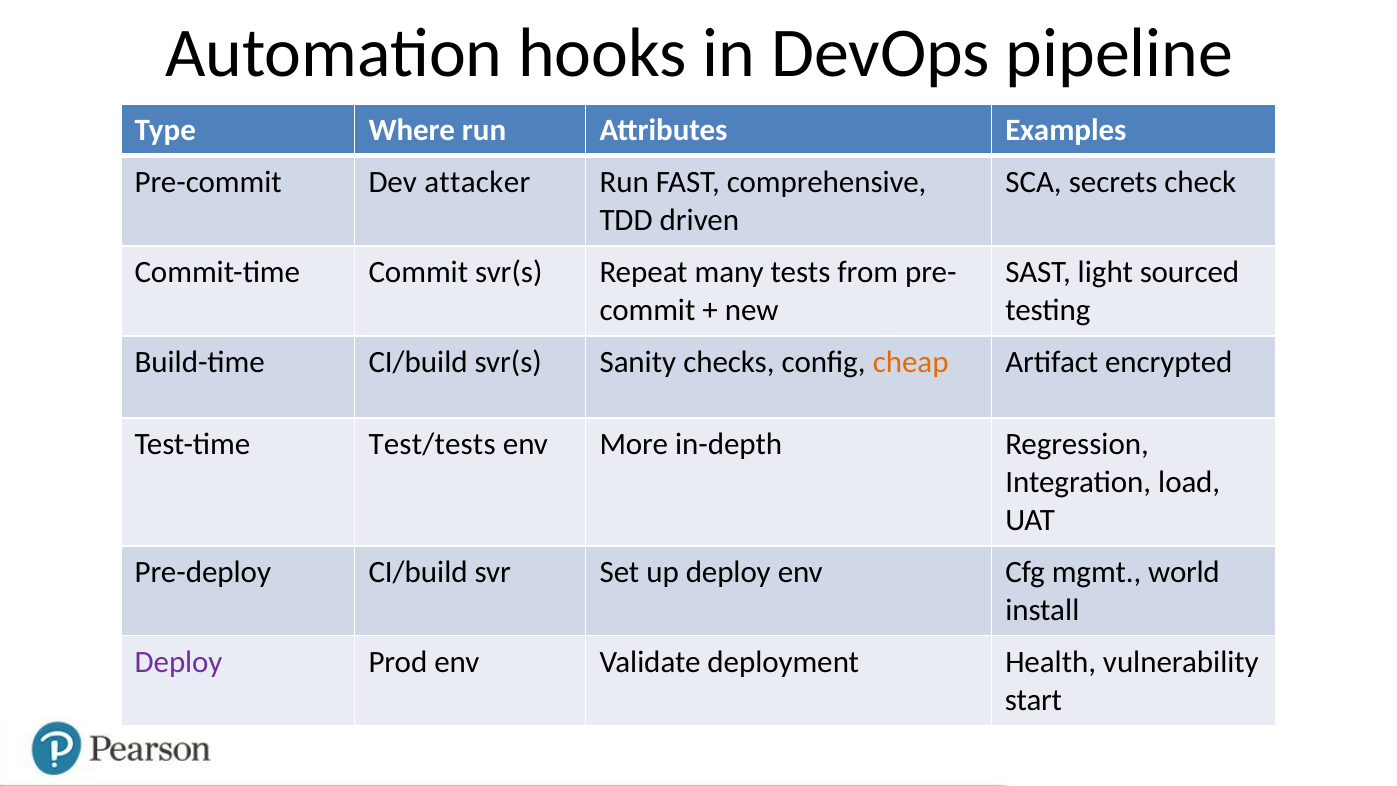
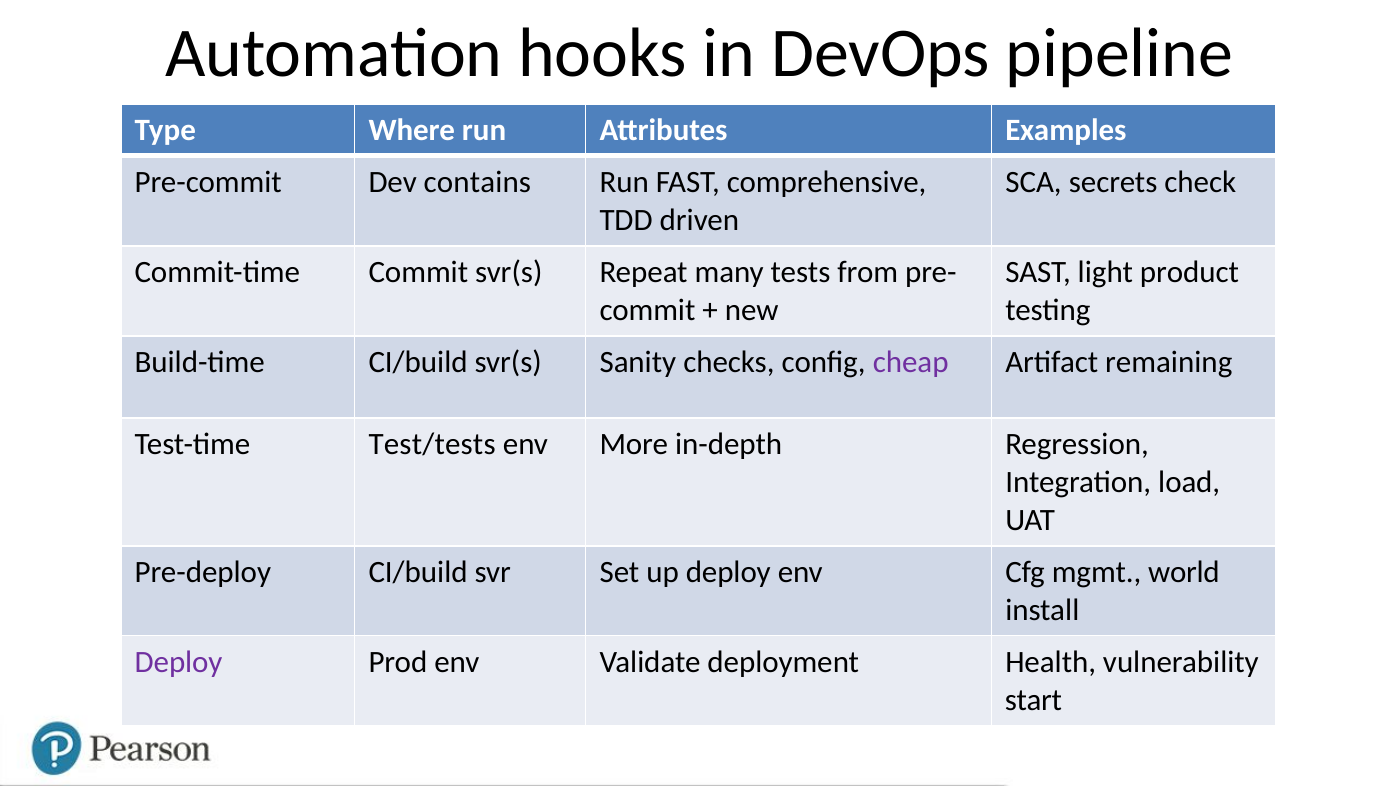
attacker: attacker -> contains (477, 182)
sourced: sourced -> product (1189, 272)
cheap colour: orange -> purple (911, 362)
encrypted: encrypted -> remaining (1169, 362)
